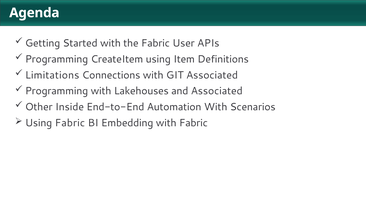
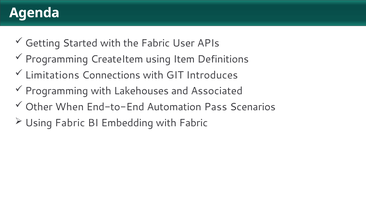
GIT Associated: Associated -> Introduces (212, 75)
Inside: Inside -> When (69, 107)
Automation With: With -> Pass (216, 107)
